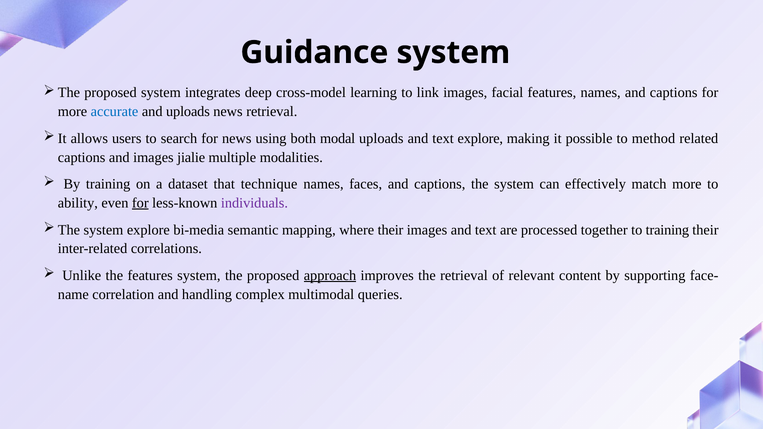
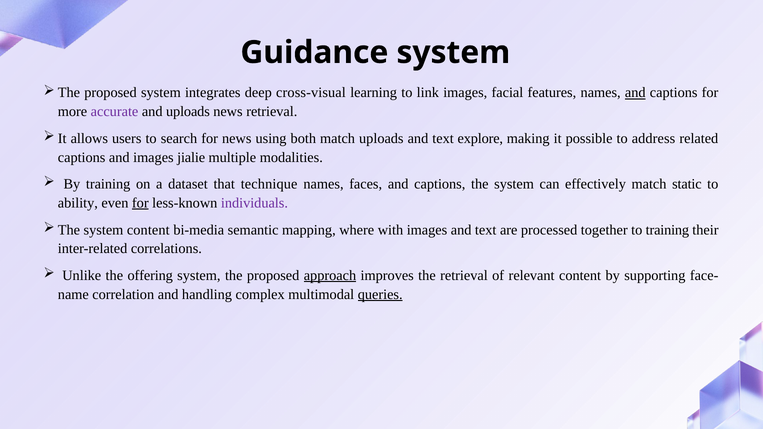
cross-model: cross-model -> cross-visual (311, 93)
and underline: none -> present (635, 93)
accurate colour: blue -> purple (115, 112)
both modal: modal -> match (338, 138)
method: method -> address (654, 138)
match more: more -> static (687, 184)
system explore: explore -> content (148, 230)
where their: their -> with (390, 230)
the features: features -> offering (150, 276)
queries underline: none -> present (380, 294)
